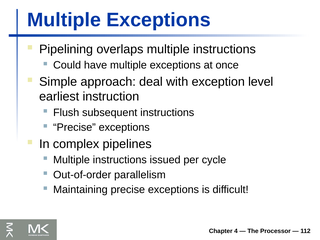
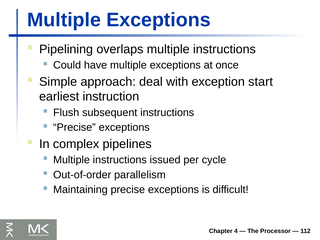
level: level -> start (261, 82)
